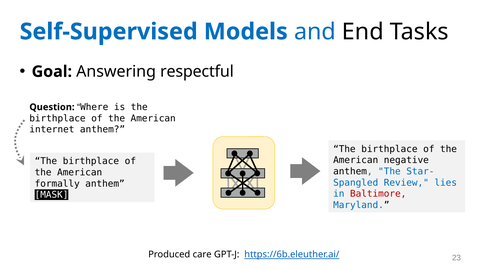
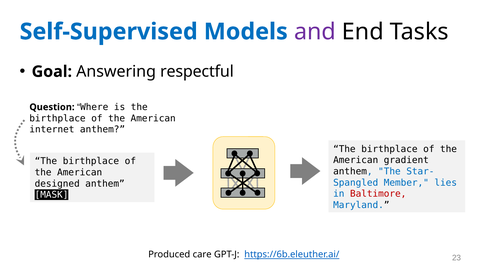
and colour: blue -> purple (315, 32)
negative: negative -> gradient (406, 160)
Review: Review -> Member (406, 183)
formally: formally -> designed (57, 184)
